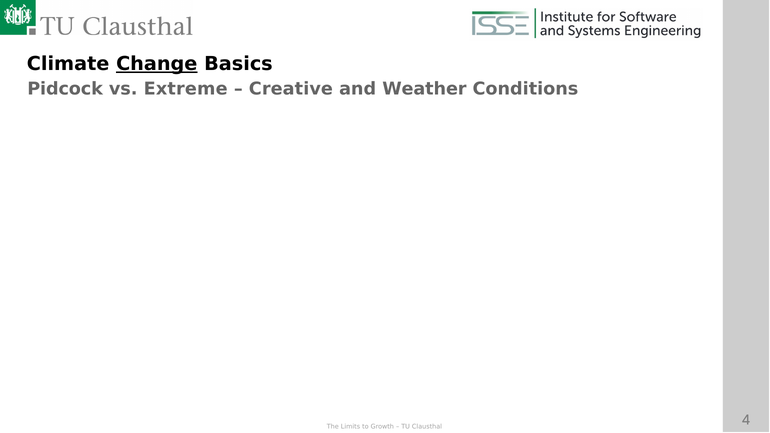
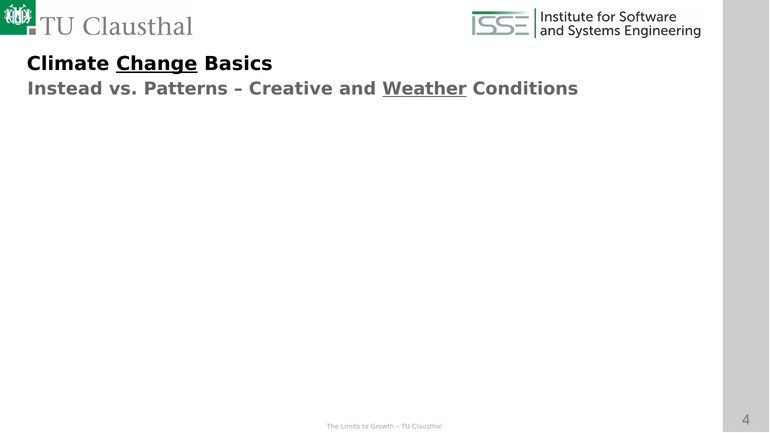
Pidcock: Pidcock -> Instead (65, 89)
Extreme: Extreme -> Patterns (186, 89)
Weather underline: none -> present (424, 89)
